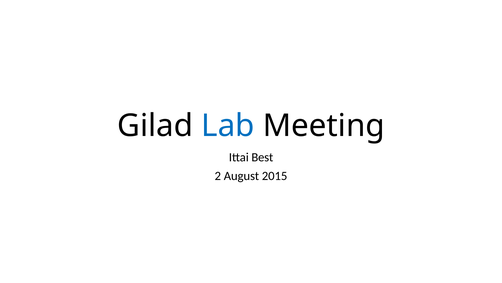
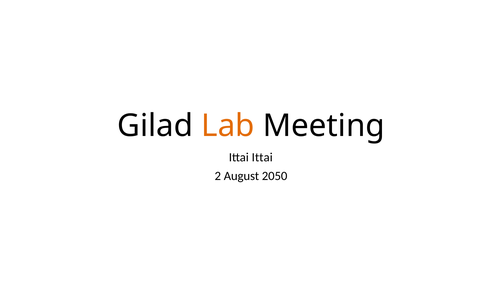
Lab colour: blue -> orange (228, 125)
Ittai Best: Best -> Ittai (262, 157)
2015: 2015 -> 2050 (275, 176)
